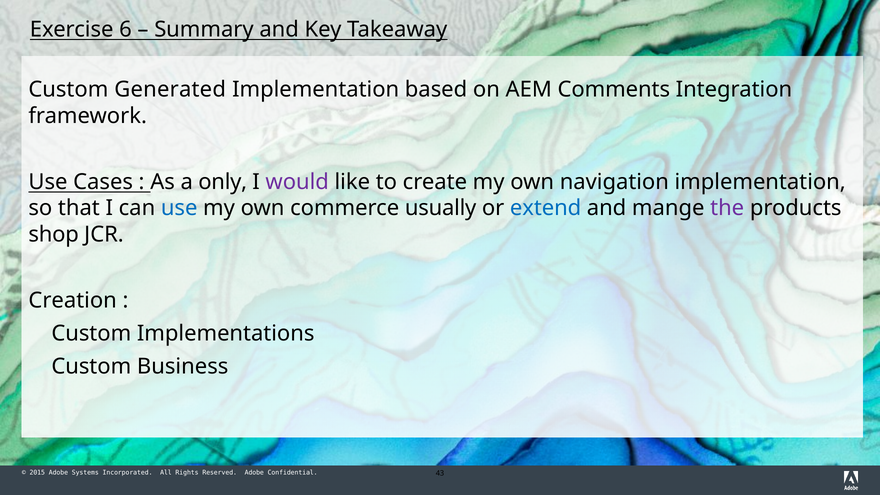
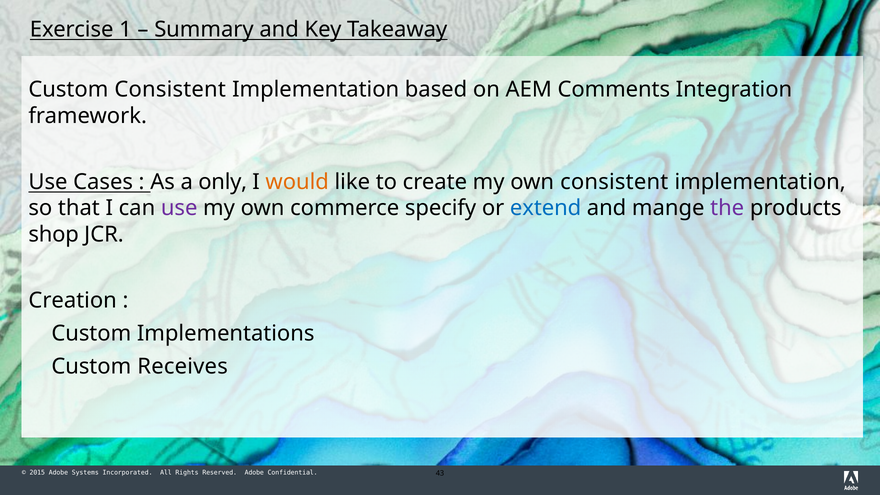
6: 6 -> 1 (125, 30)
Custom Generated: Generated -> Consistent (170, 90)
would colour: purple -> orange (297, 182)
own navigation: navigation -> consistent (614, 182)
use colour: blue -> purple (179, 208)
usually: usually -> specify (441, 208)
Business: Business -> Receives (183, 366)
